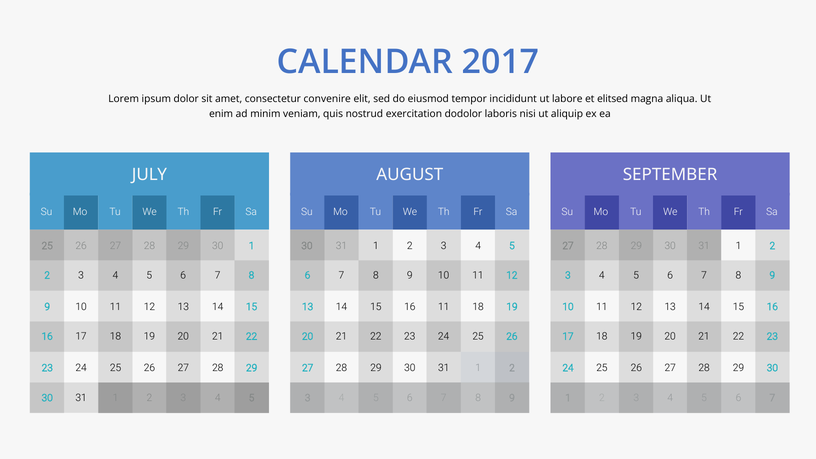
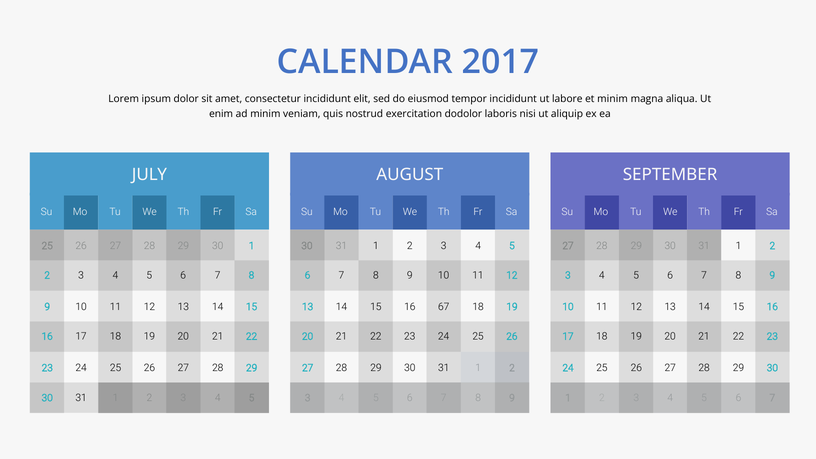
consectetur convenire: convenire -> incididunt (327, 99)
et elitsed: elitsed -> minim (613, 99)
16 11: 11 -> 67 (444, 307)
